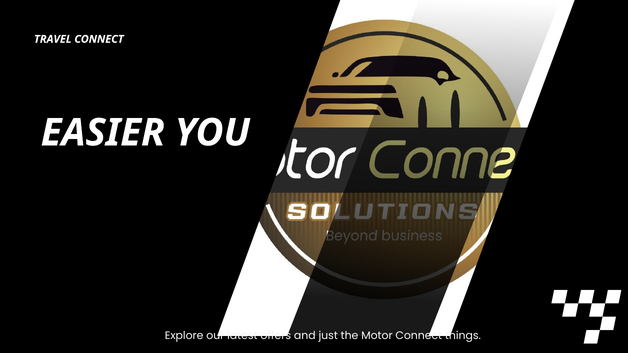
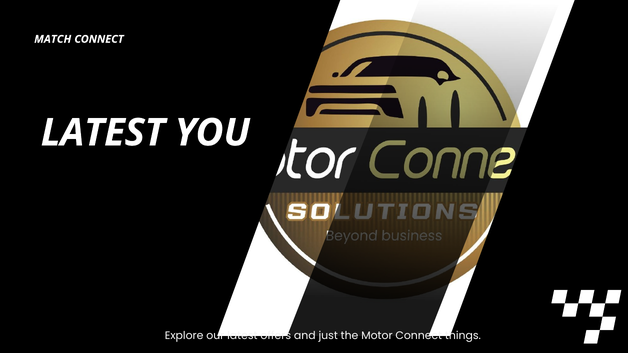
TRAVEL: TRAVEL -> MATCH (53, 39)
EASIER: EASIER -> LATEST (103, 133)
